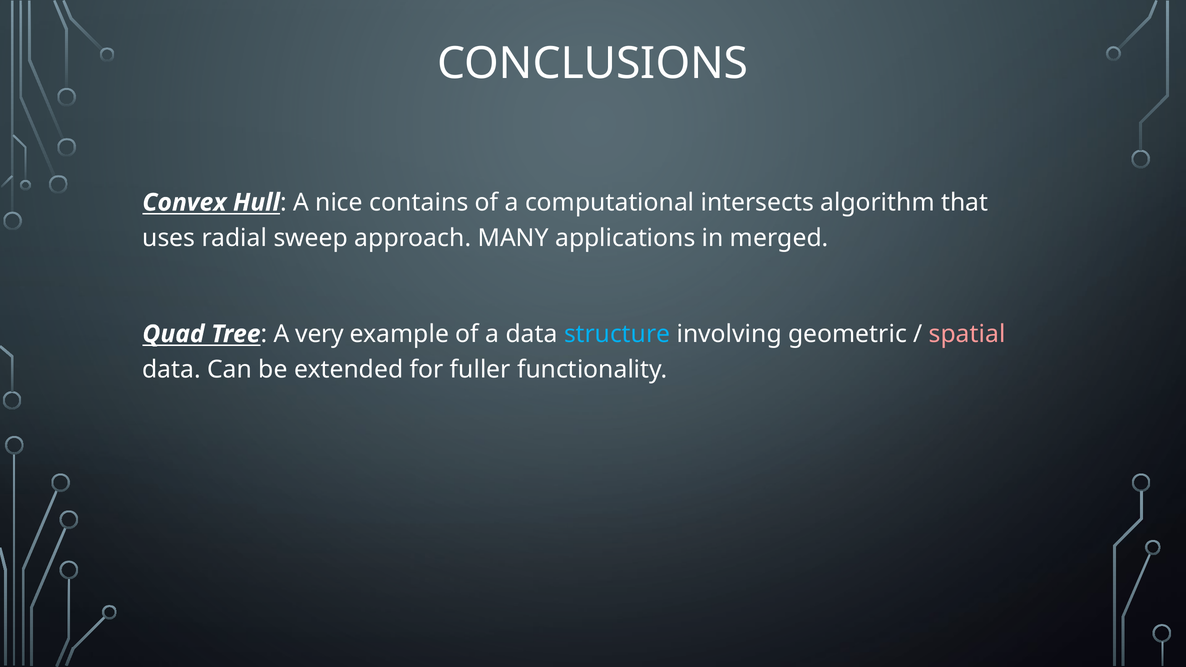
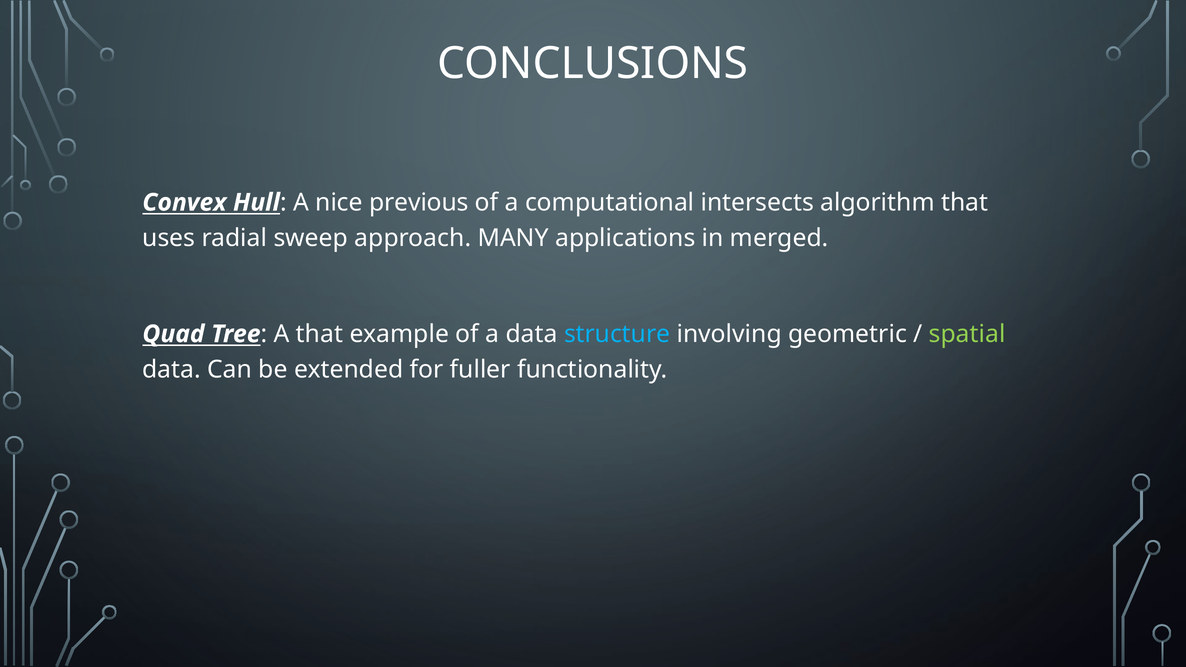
contains: contains -> previous (419, 203)
A very: very -> that (320, 334)
spatial colour: pink -> light green (967, 334)
